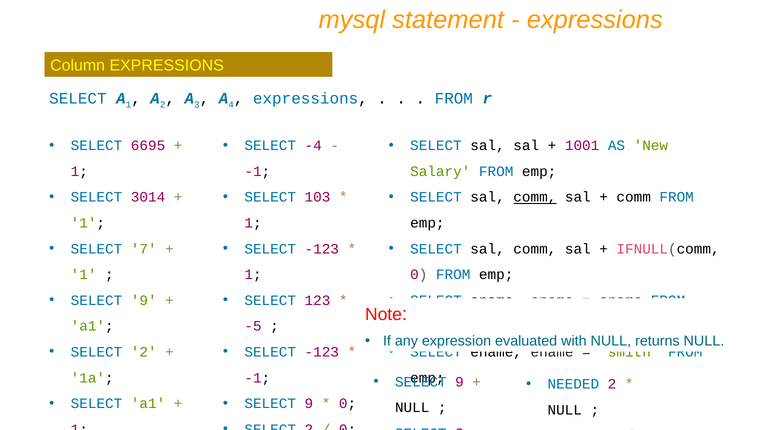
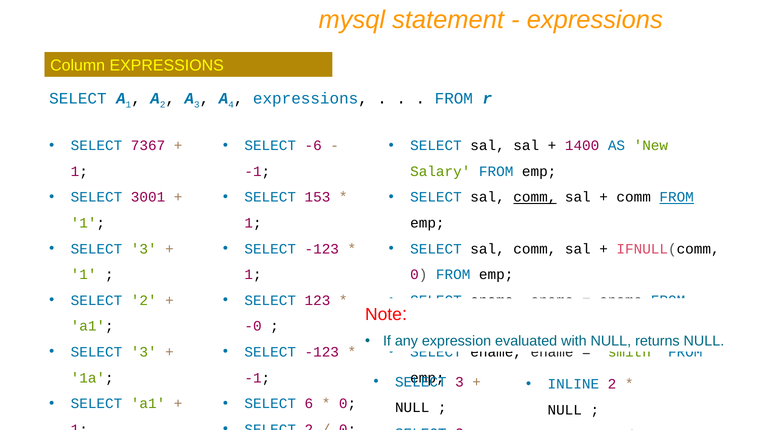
6695: 6695 -> 7367 (148, 146)
-4: -4 -> -6 (313, 146)
1001: 1001 -> 1400 (582, 146)
3014: 3014 -> 3001 (148, 197)
103: 103 -> 153 (317, 197)
FROM underline: none -> present (677, 197)
7: 7 -> 3 (144, 249)
9: 9 -> 2 (144, 300)
-5: -5 -> -0 (253, 326)
2: 2 -> 3 (144, 352)
9: 9 -> 3 (459, 382)
NEEDED: NEEDED -> INLINE (573, 384)
9: 9 -> 6 (309, 403)
